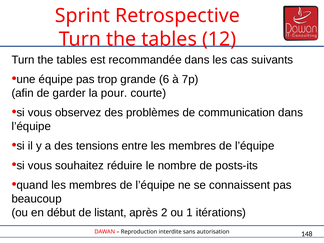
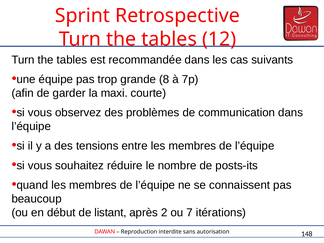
6: 6 -> 8 (164, 79)
pour: pour -> maxi (114, 93)
1: 1 -> 7 (190, 213)
